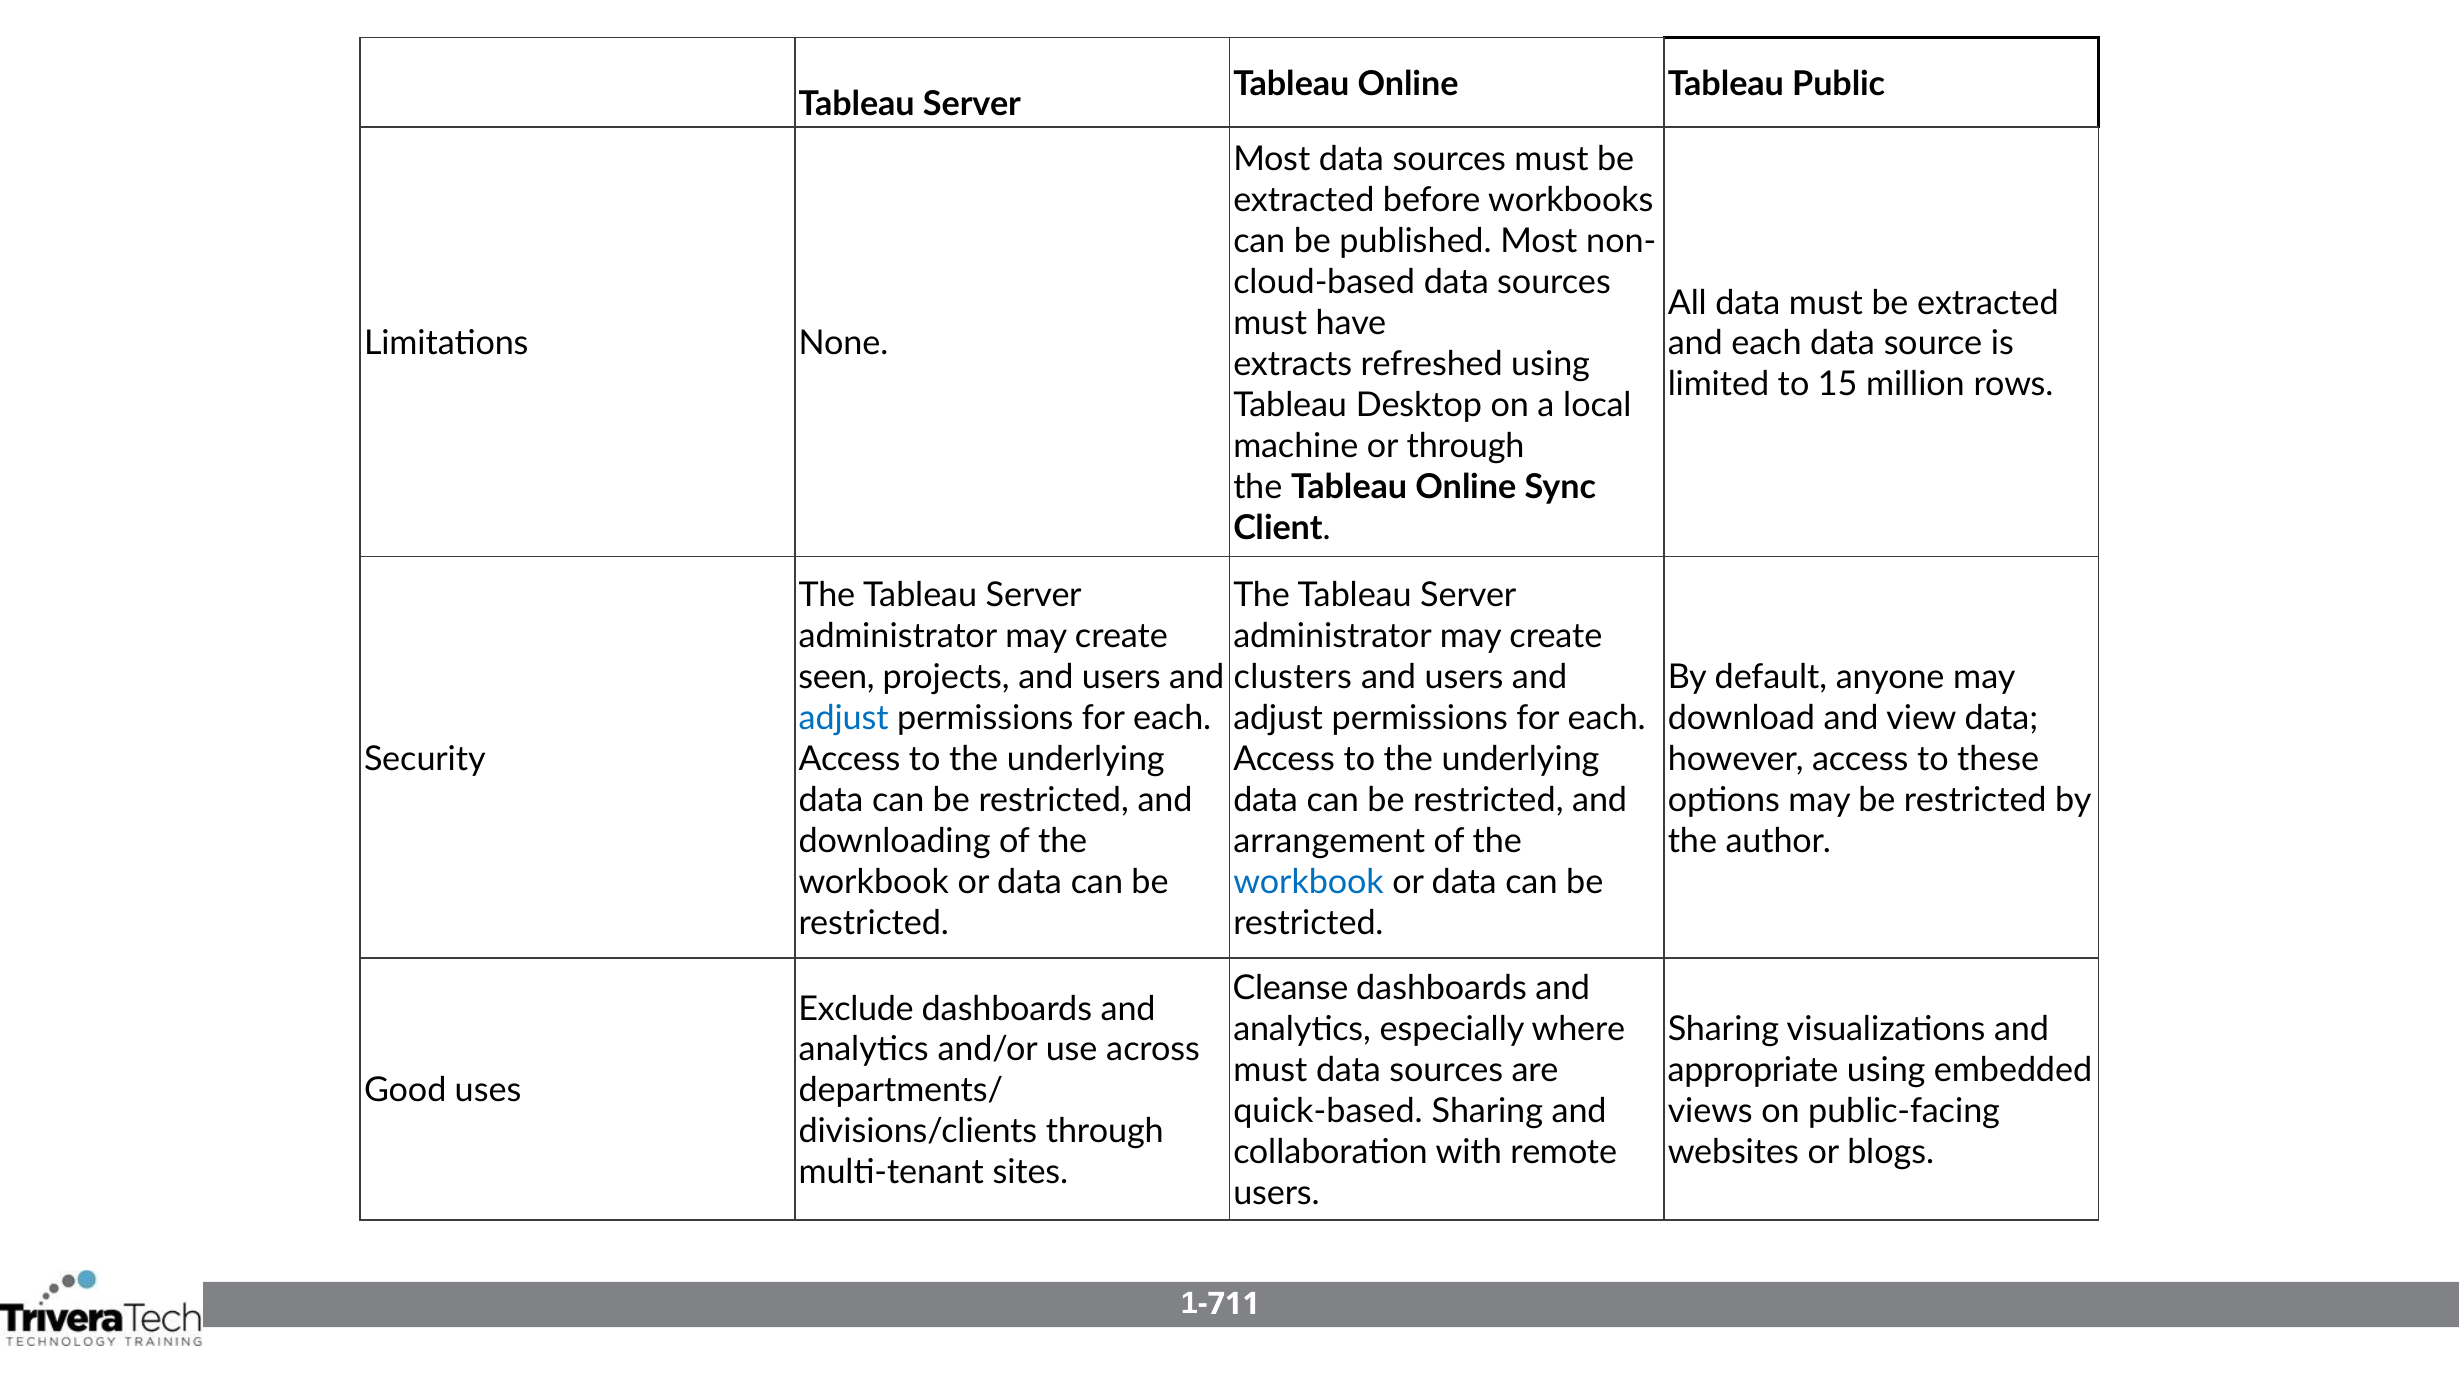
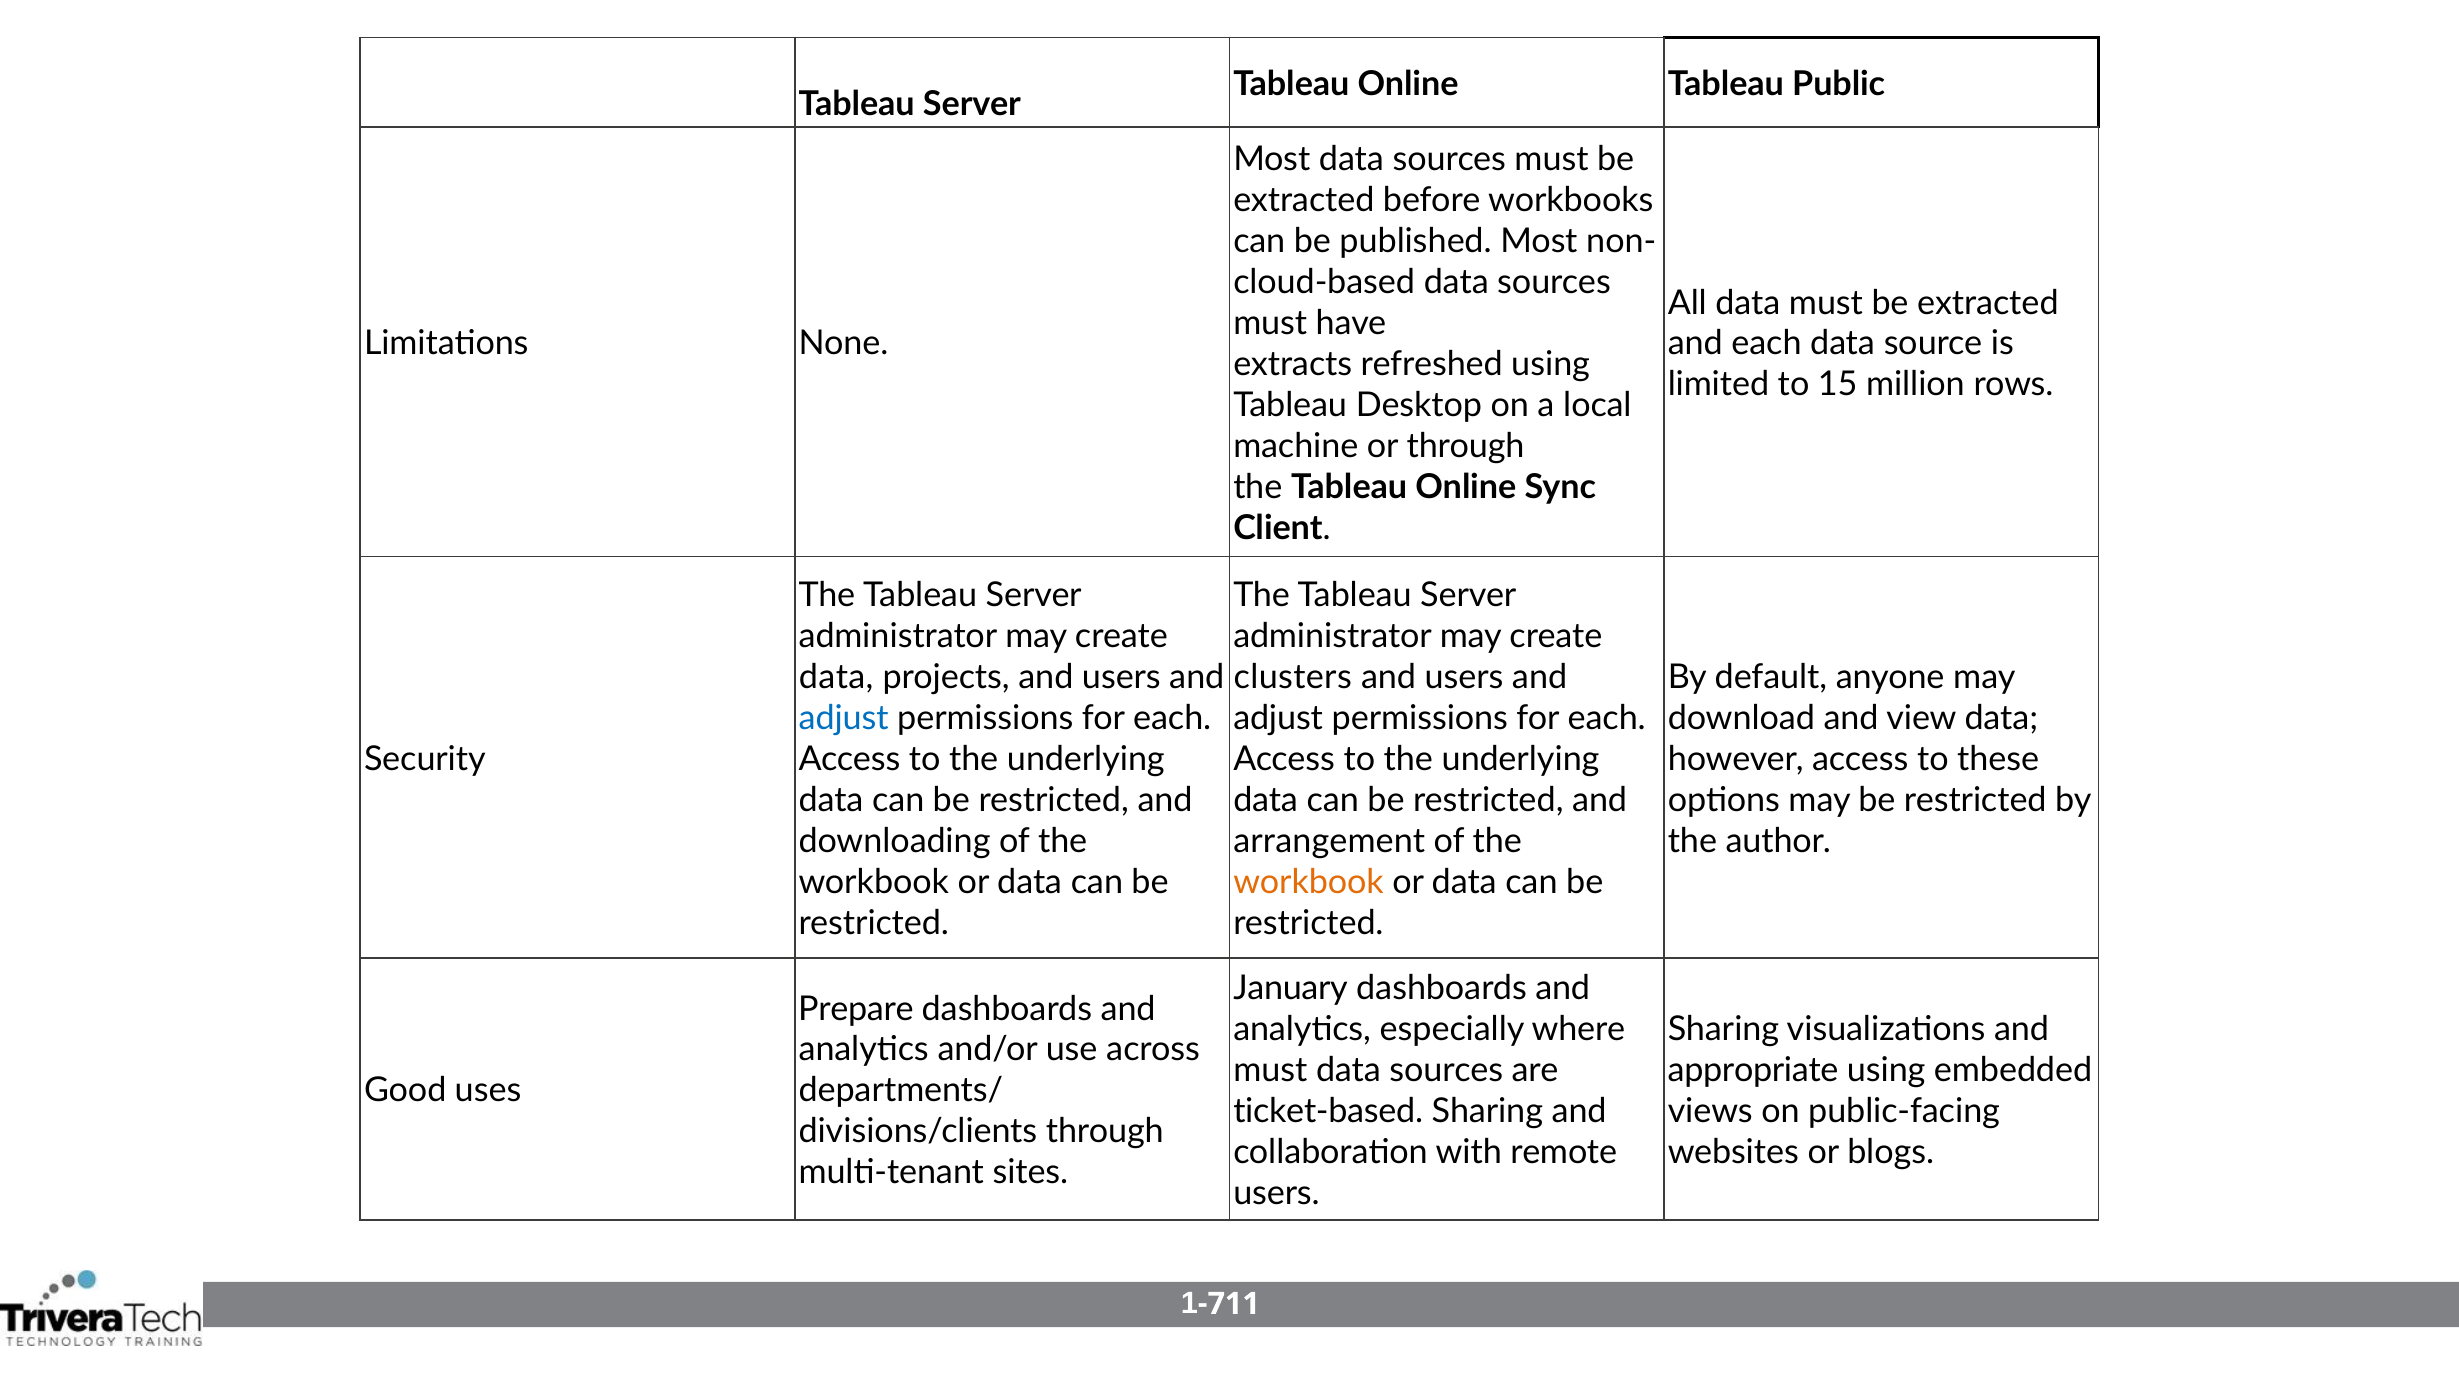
seen: seen -> data (836, 677)
workbook colour: blue -> orange (1308, 882)
Cleanse: Cleanse -> January (1291, 988)
Exclude: Exclude -> Prepare (856, 1009)
quick-based: quick-based -> ticket-based (1328, 1111)
